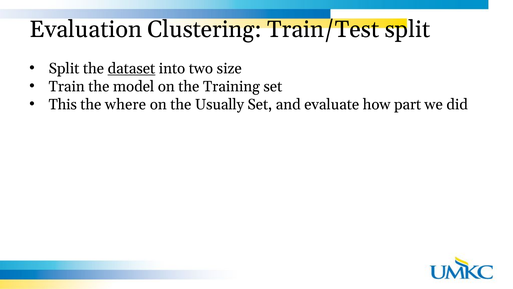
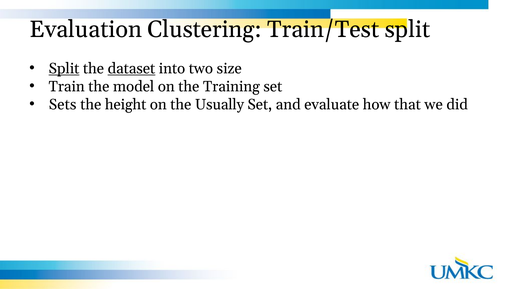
Split underline: none -> present (64, 68)
This: This -> Sets (63, 104)
where: where -> height (126, 104)
part: part -> that (408, 104)
